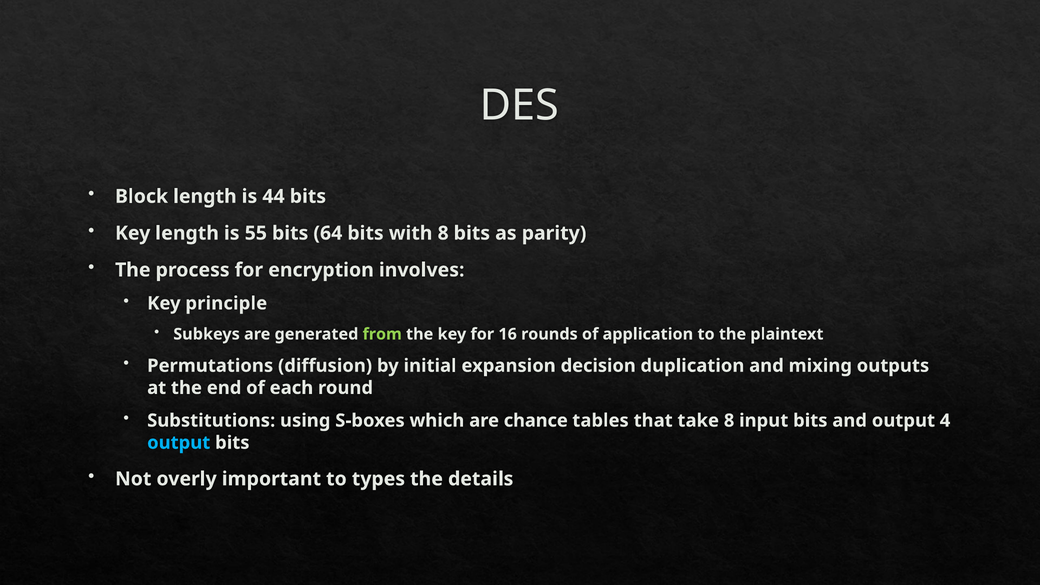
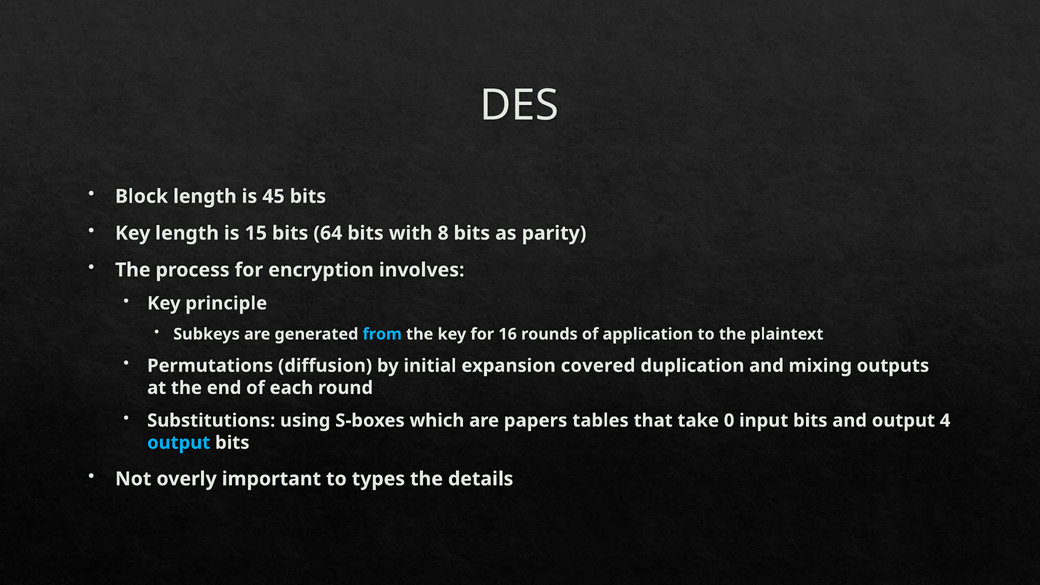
44: 44 -> 45 (273, 196)
55: 55 -> 15 (256, 233)
from colour: light green -> light blue (382, 334)
decision: decision -> covered (598, 366)
chance: chance -> papers (536, 421)
take 8: 8 -> 0 (729, 421)
